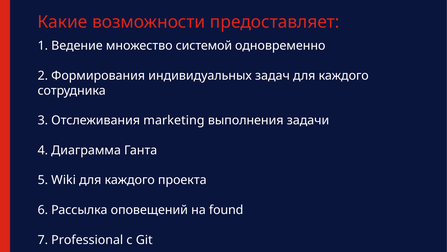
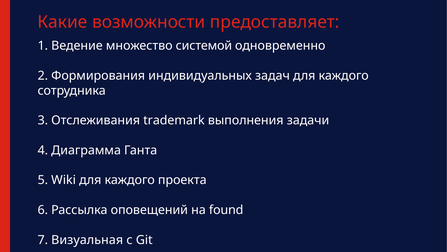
marketing: marketing -> trademark (174, 120)
Professional: Professional -> Визуальная (87, 239)
